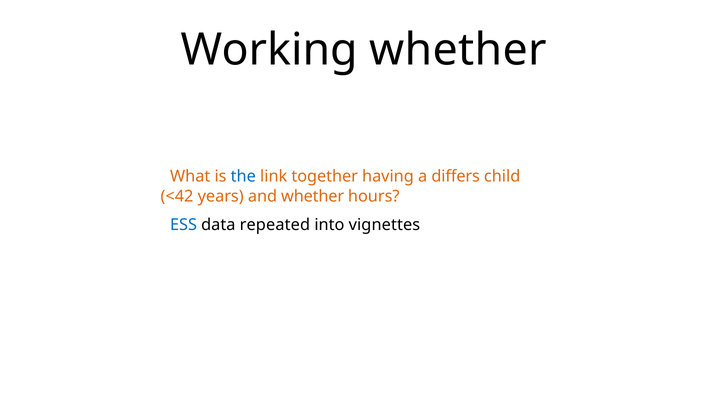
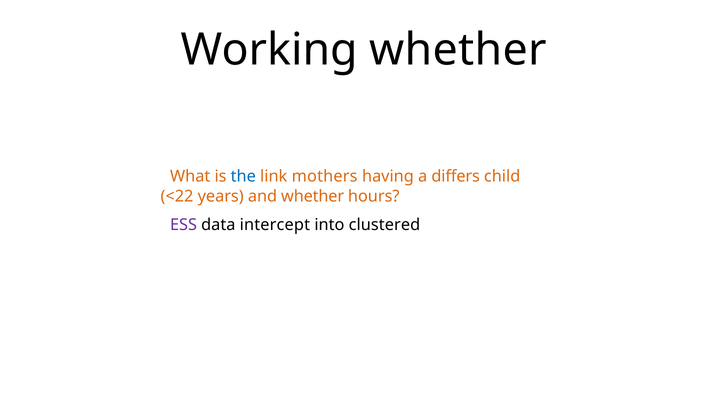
together: together -> mothers (325, 176)
<42: <42 -> <22 (177, 196)
ESS colour: blue -> purple (184, 225)
repeated: repeated -> intercept (275, 225)
vignettes: vignettes -> clustered (384, 225)
